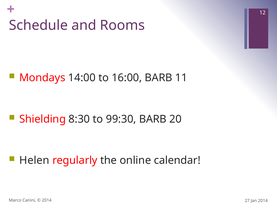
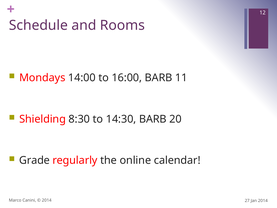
99:30: 99:30 -> 14:30 (121, 119)
Helen: Helen -> Grade (34, 160)
